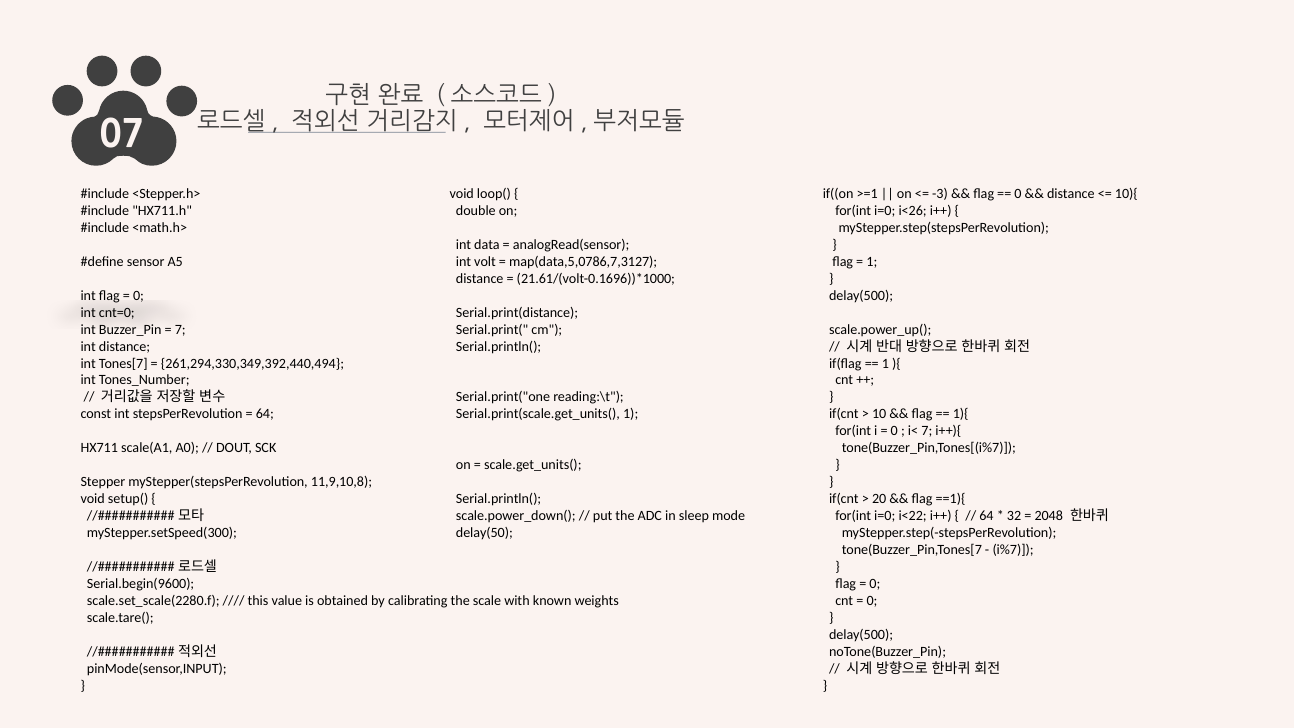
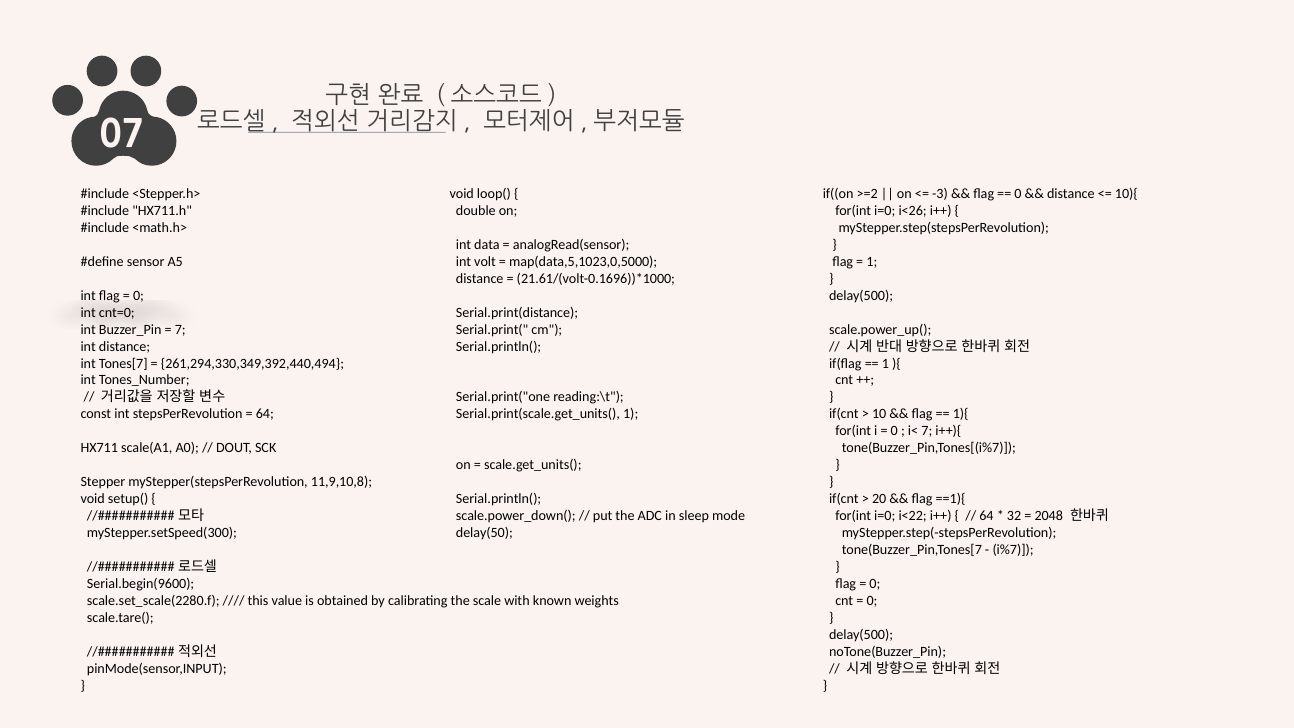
>=1: >=1 -> >=2 (867, 194)
map(data,5,0786,7,3127: map(data,5,0786,7,3127 -> map(data,5,1023,0,5000 (583, 261)
